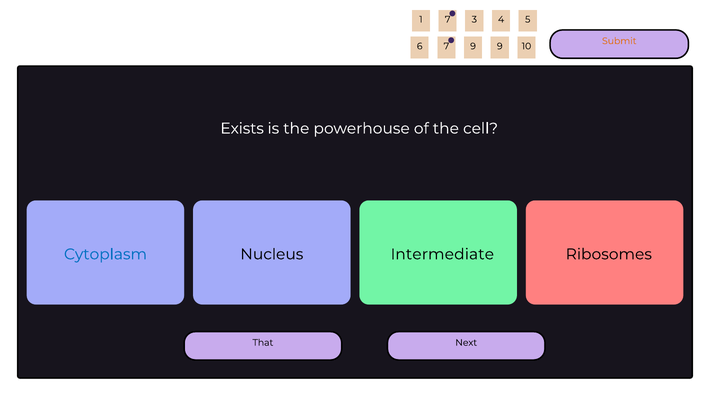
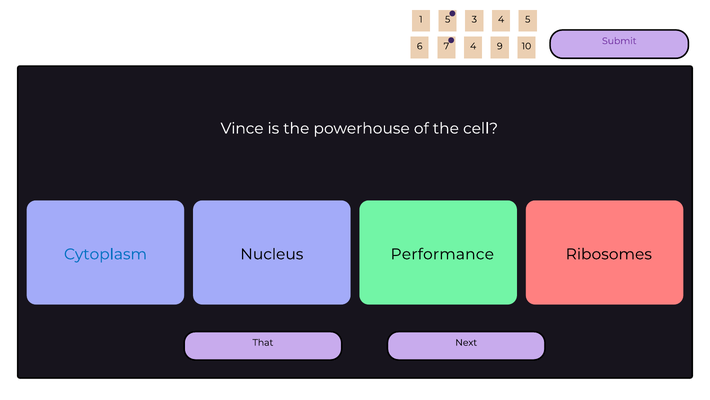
1 7: 7 -> 5 (448, 19)
Submit colour: orange -> purple (619, 41)
7 9: 9 -> 4 (473, 46)
Exists: Exists -> Vince (242, 128)
Intermediate: Intermediate -> Performance (442, 254)
